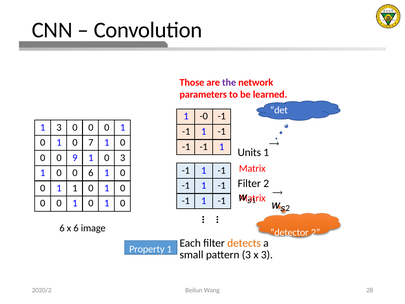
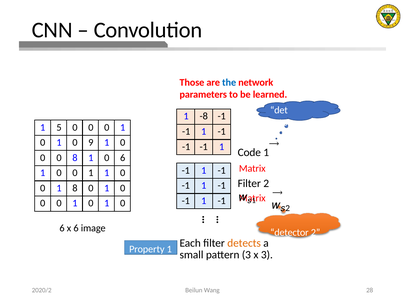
the colour: purple -> blue (229, 82)
-0: -0 -> -8 (204, 116)
1 3: 3 -> 5 (59, 127)
7: 7 -> 9 (91, 142)
Units: Units -> Code (249, 152)
0 9: 9 -> 8 (75, 158)
3: 3 -> 6 (123, 158)
6: 6 -> 1 (91, 173)
1 1: 1 -> 8 (75, 188)
